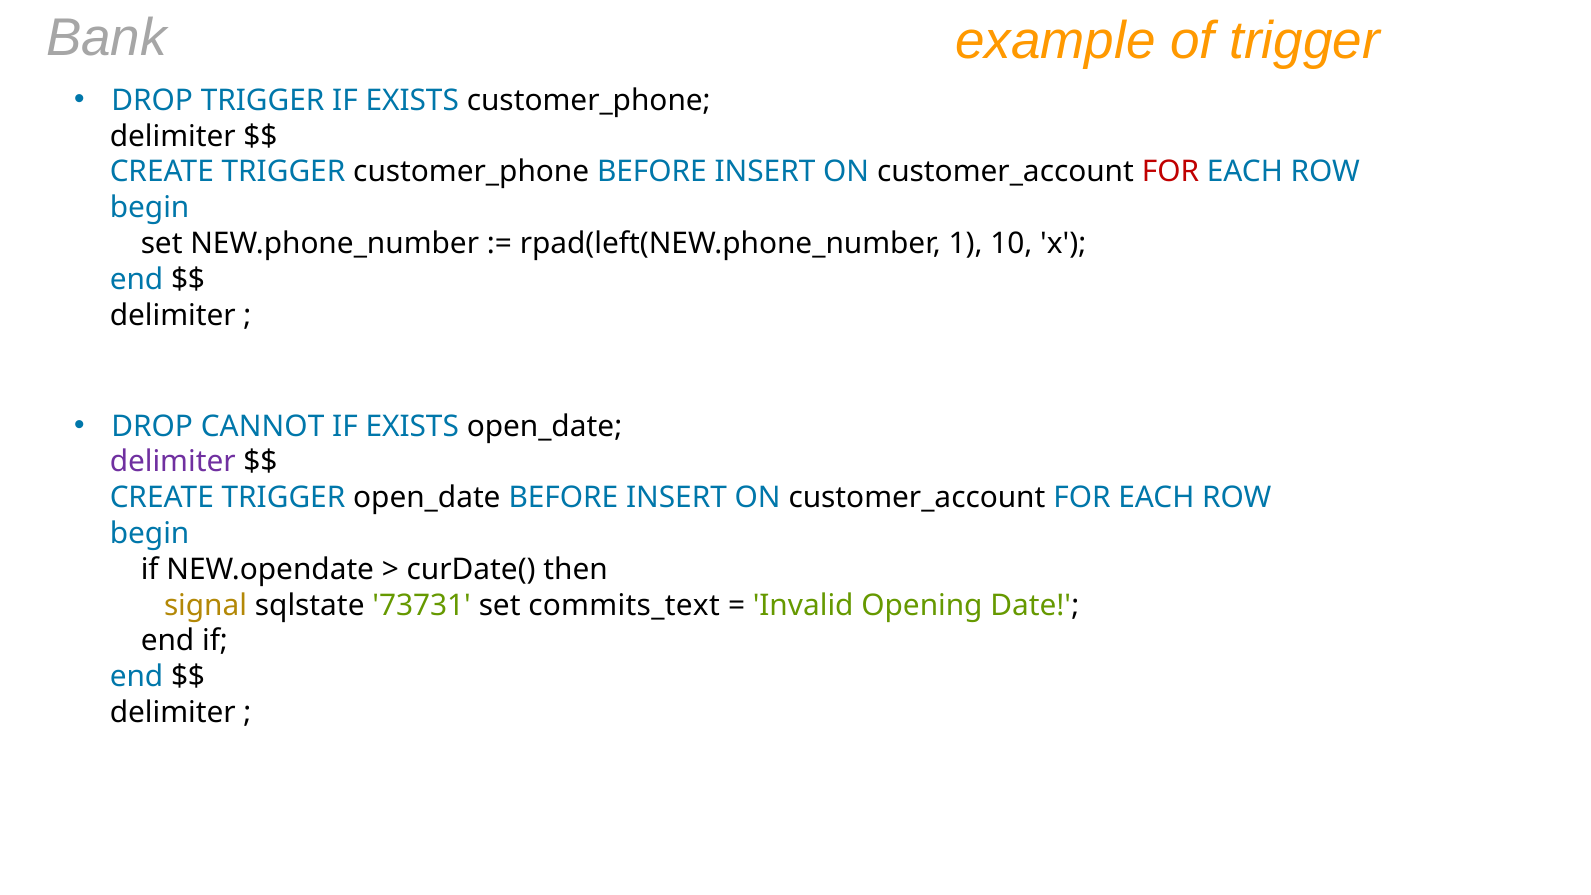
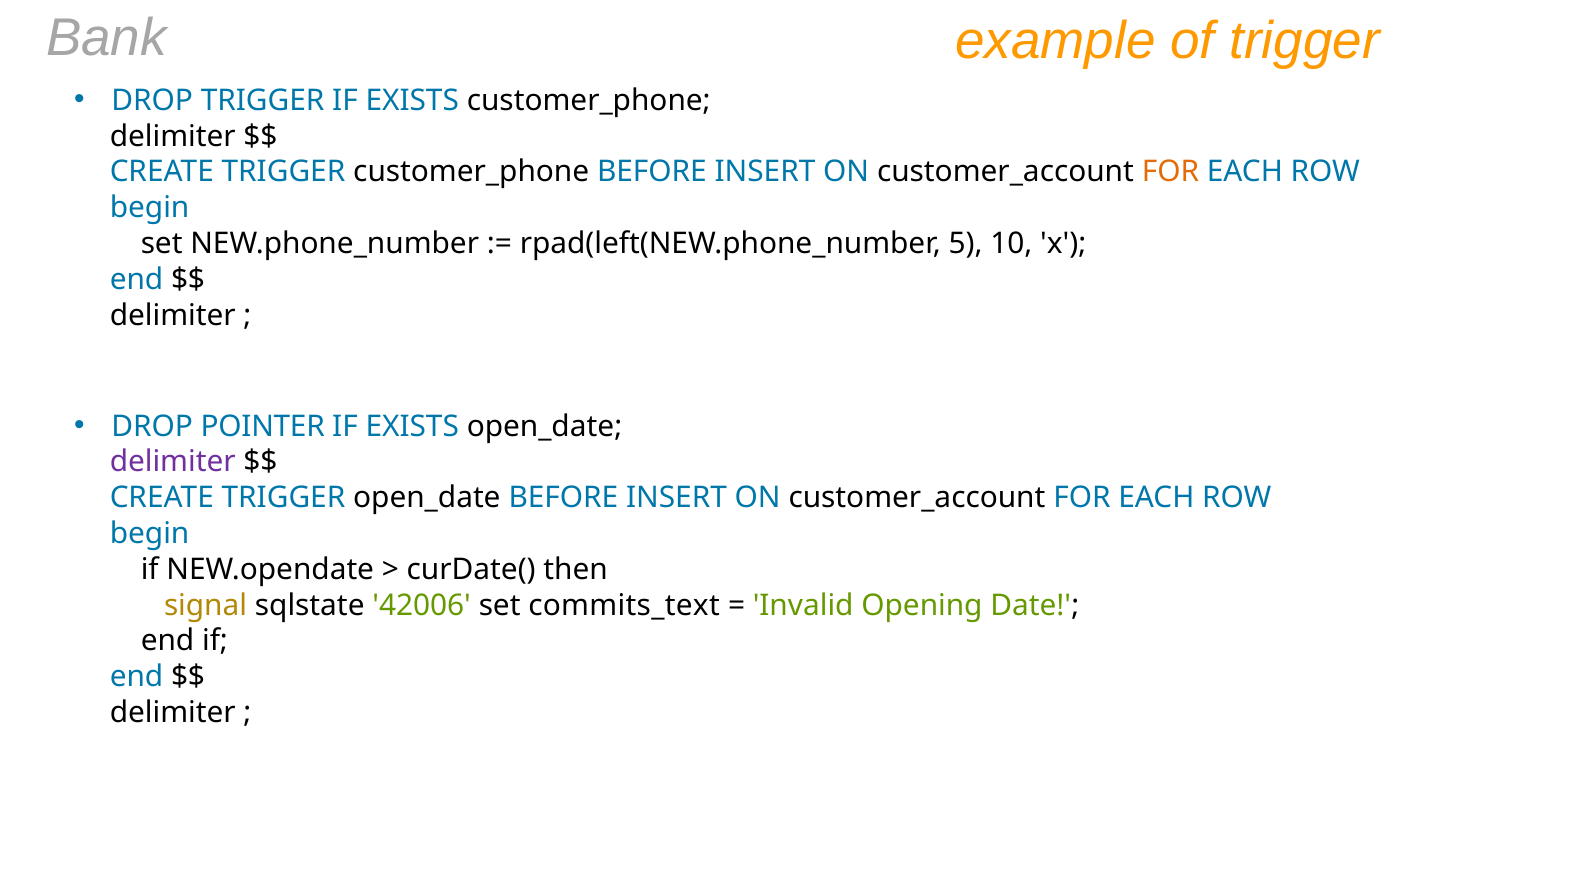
FOR colour: red -> orange (1171, 172)
1: 1 -> 5 (966, 244)
CANNOT: CANNOT -> POINTER (263, 426)
73731: 73731 -> 42006 (422, 605)
